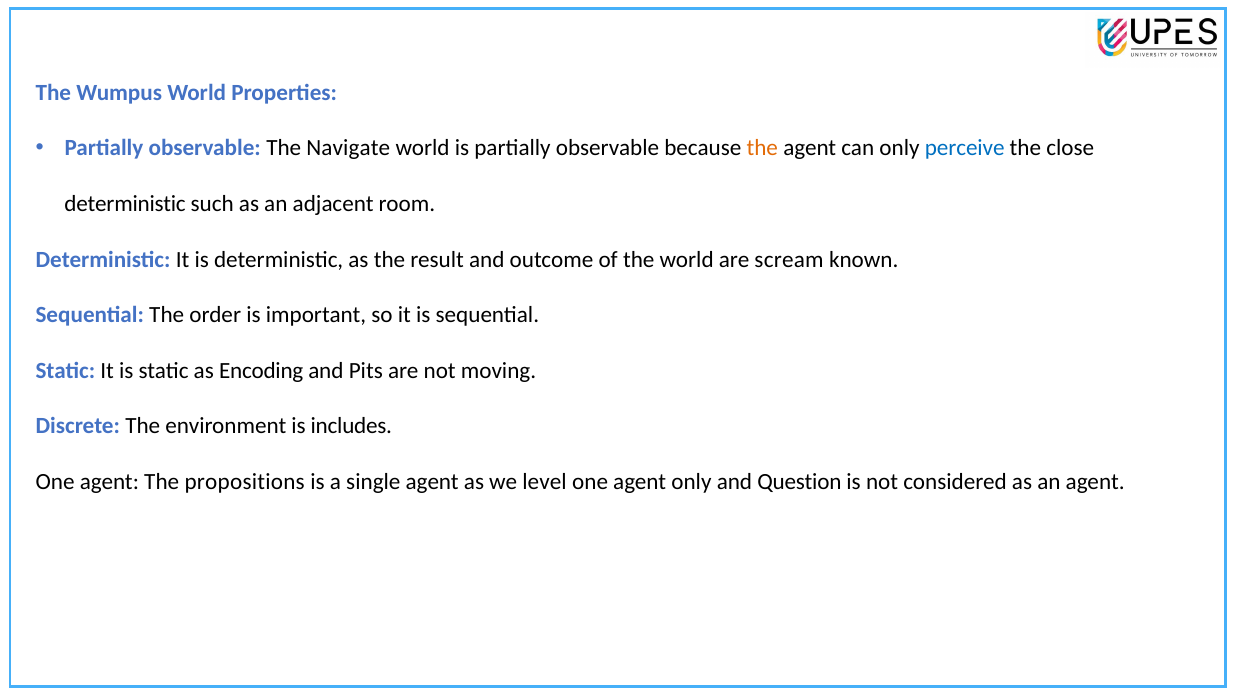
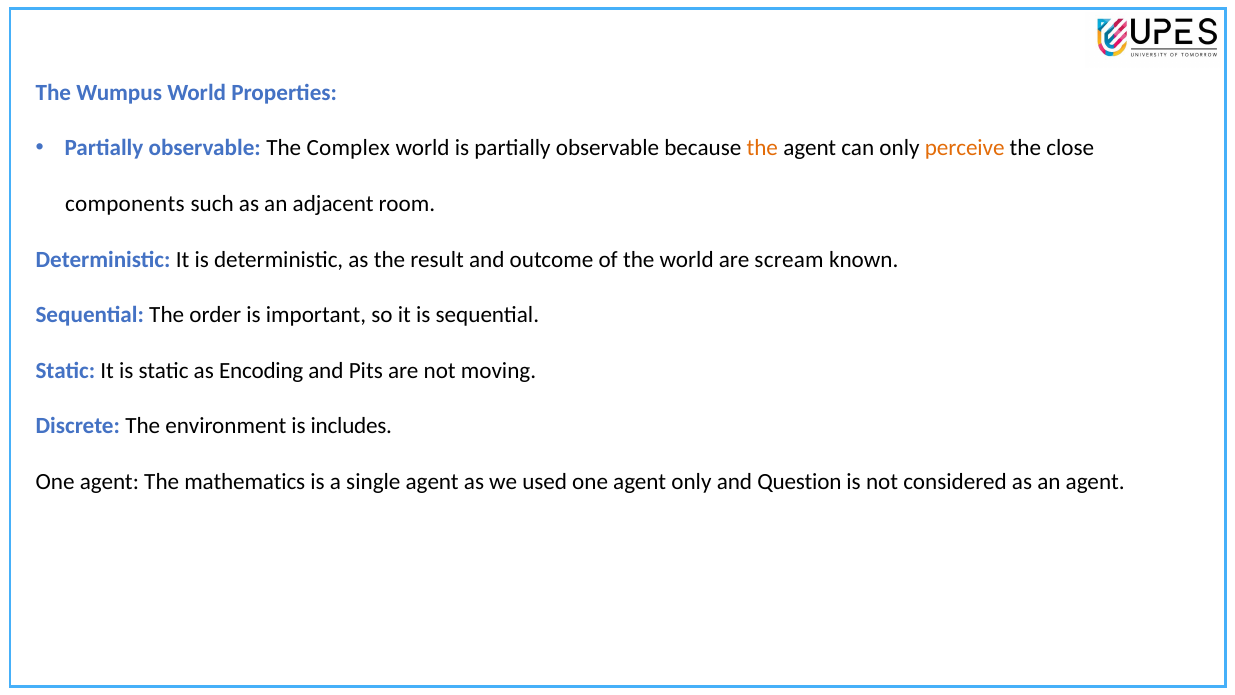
Navigate: Navigate -> Complex (348, 148)
perceive colour: blue -> orange (965, 148)
deterministic: deterministic -> components (125, 204)
propositions: propositions -> mathematics (245, 482)
level: level -> used (545, 482)
